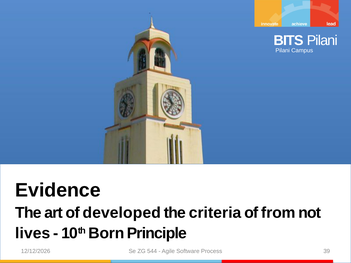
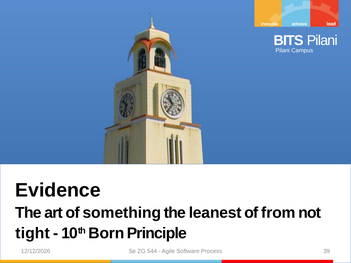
developed: developed -> something (122, 213)
criteria: criteria -> leanest (215, 213)
lives: lives -> tight (33, 233)
